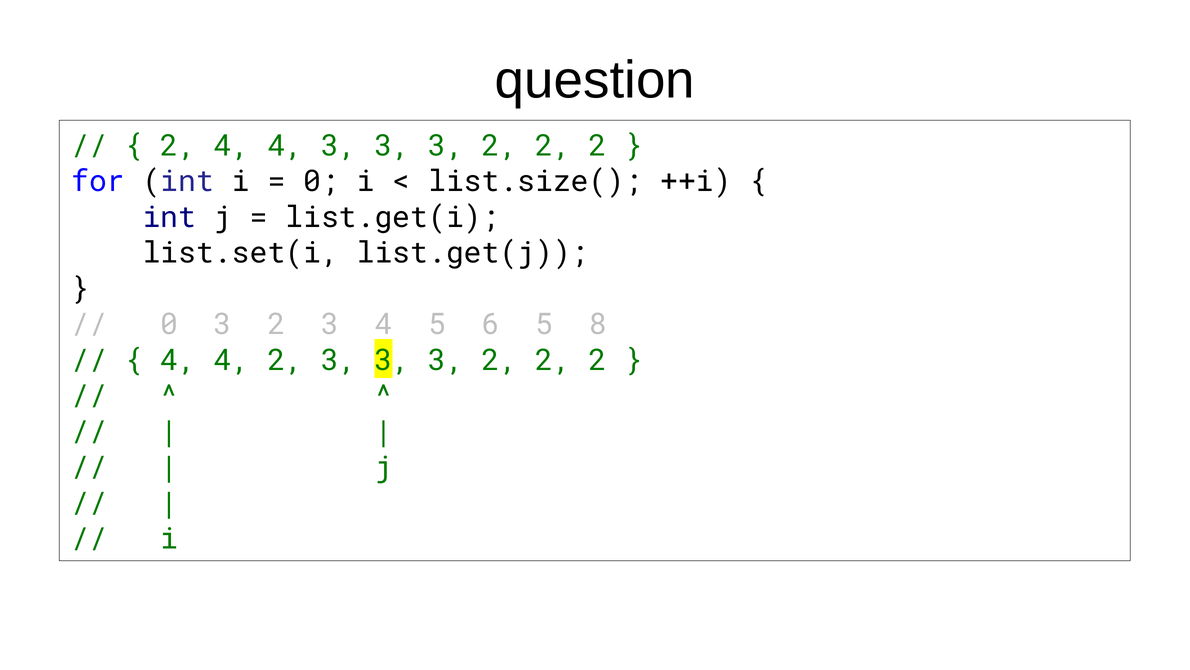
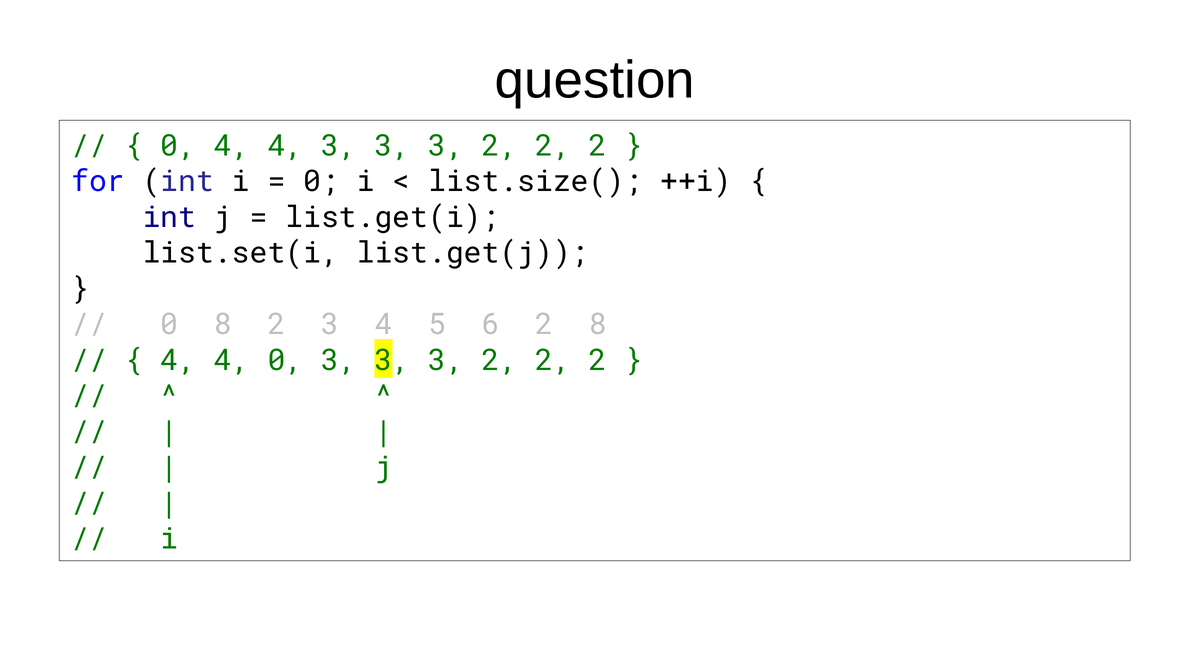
2: 2 -> 0 (178, 146)
0 3: 3 -> 8 (223, 324)
6 5: 5 -> 2 (544, 324)
4 2: 2 -> 0 (285, 360)
